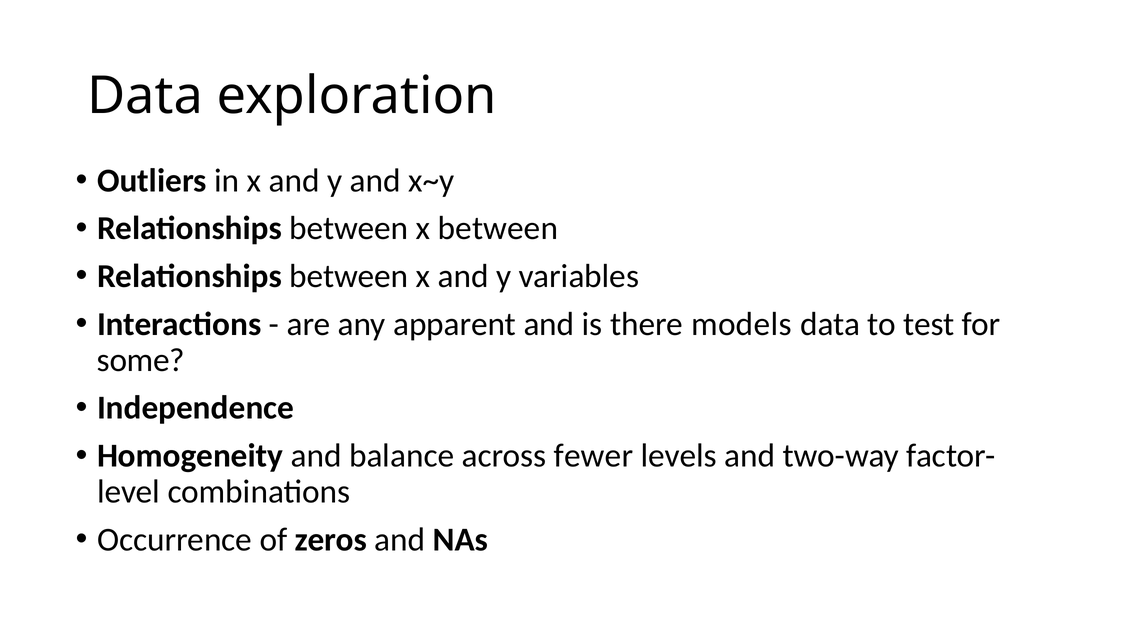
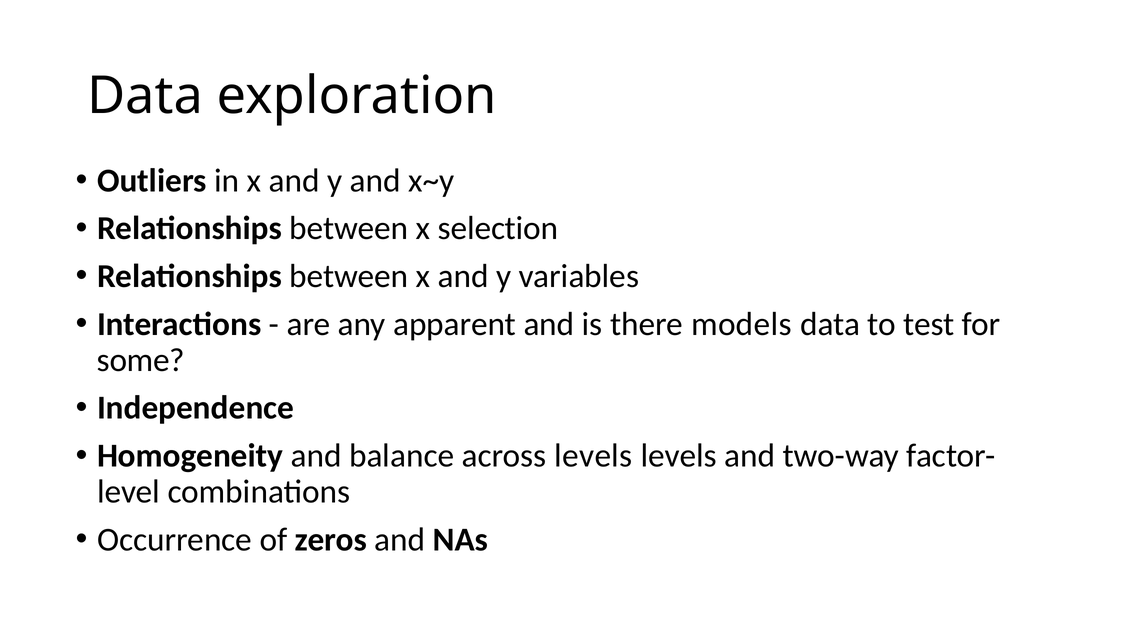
x between: between -> selection (498, 228)
across fewer: fewer -> levels (593, 456)
